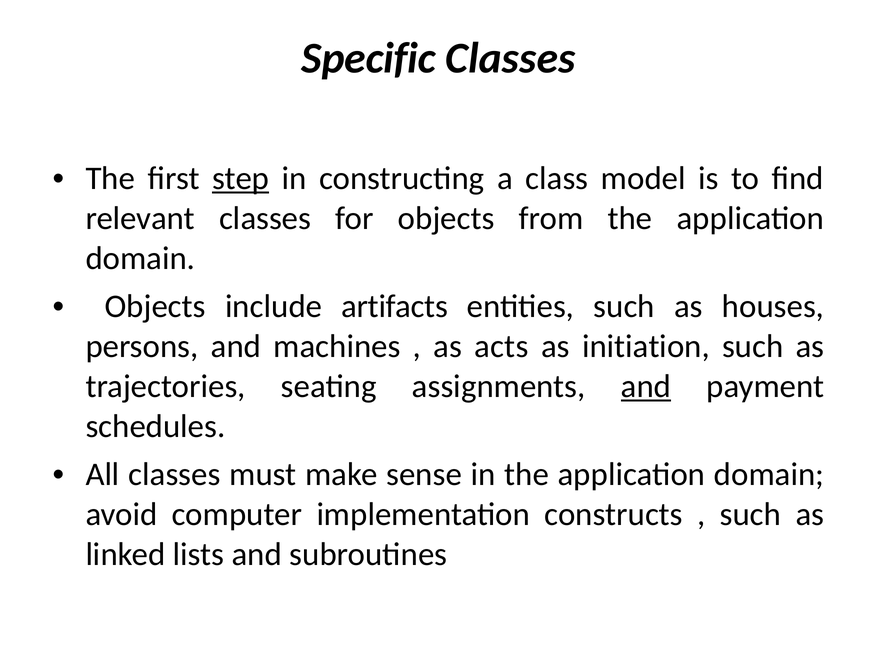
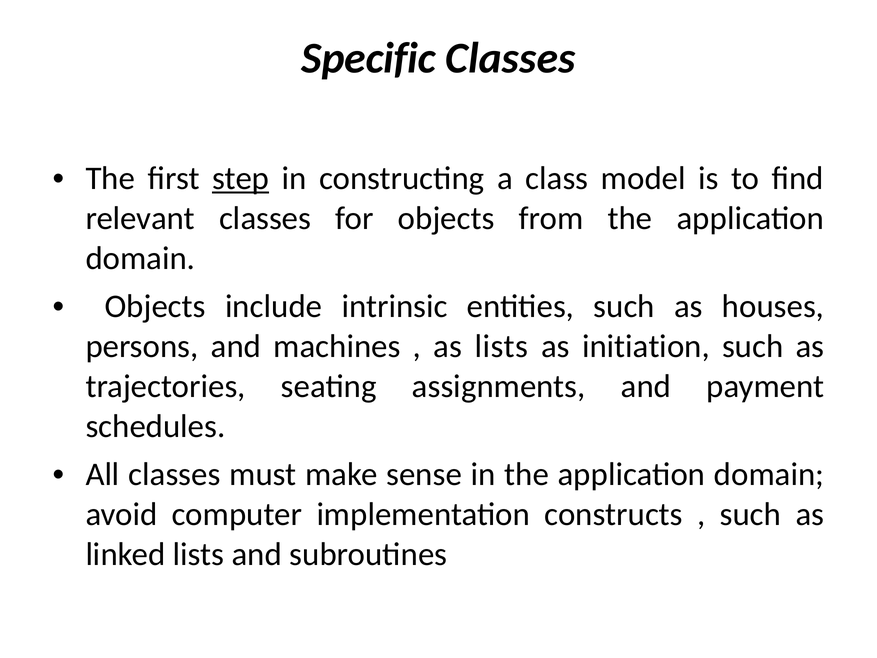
artifacts: artifacts -> intrinsic (394, 306)
as acts: acts -> lists (501, 346)
and underline: present -> none (646, 386)
